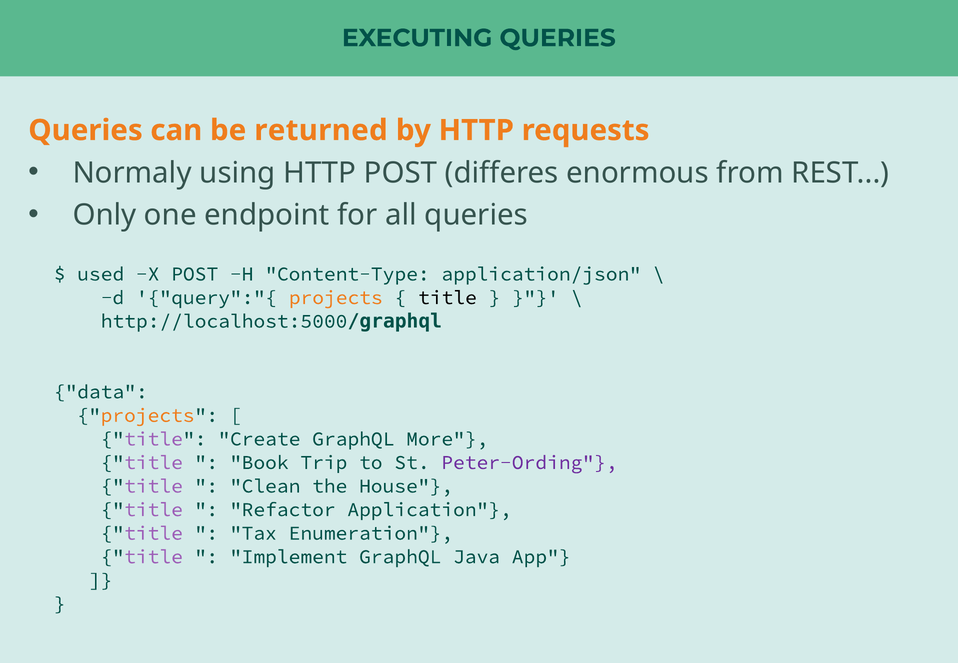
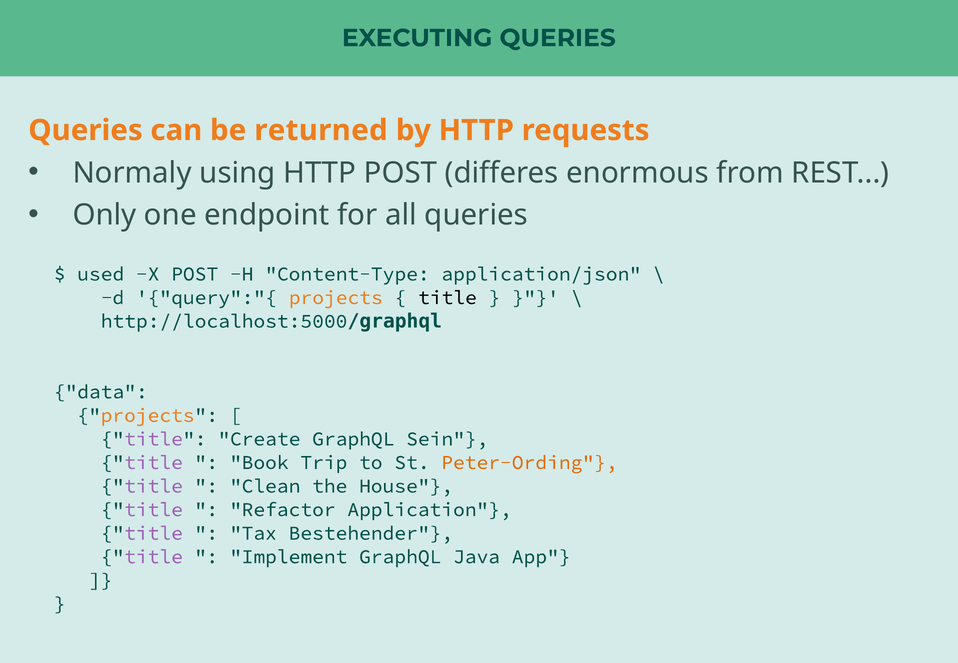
More: More -> Sein (447, 439)
Peter-Ording colour: purple -> orange (529, 463)
Enumeration: Enumeration -> Bestehender (371, 533)
